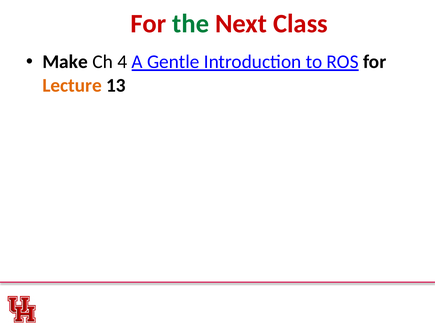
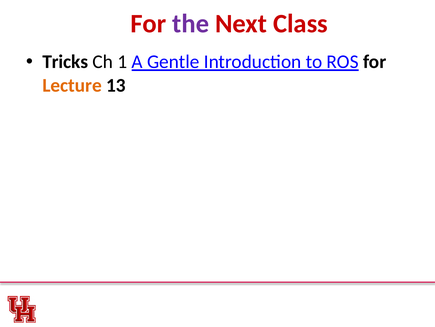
the colour: green -> purple (191, 24)
Make: Make -> Tricks (65, 62)
4: 4 -> 1 (122, 62)
